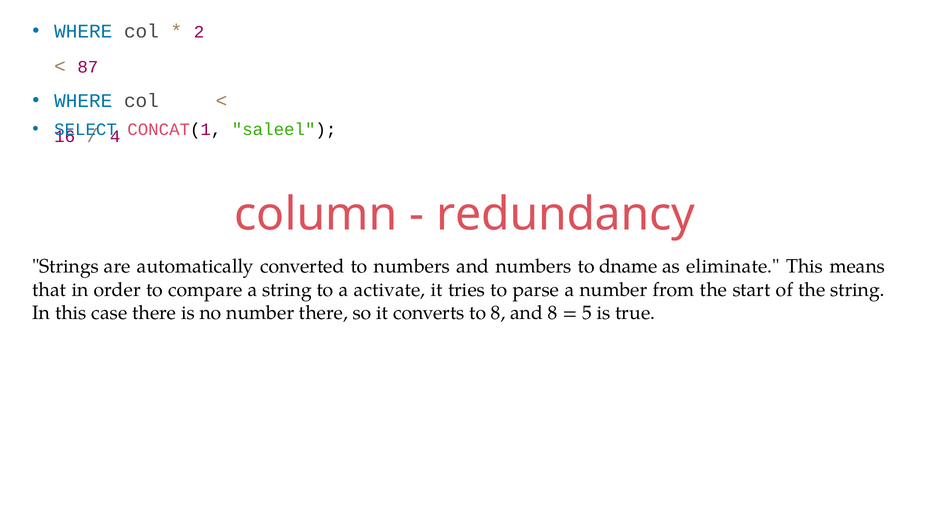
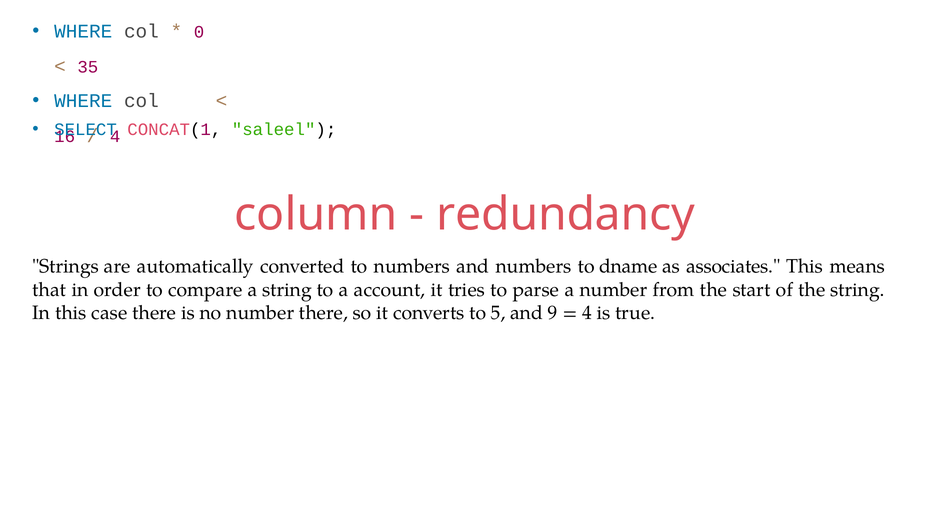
2: 2 -> 0 (199, 32)
87: 87 -> 35 (88, 67)
eliminate: eliminate -> associates (733, 267)
activate: activate -> account (390, 290)
to 8: 8 -> 5 (498, 313)
and 8: 8 -> 9 (553, 313)
5: 5 -> 4 (587, 313)
